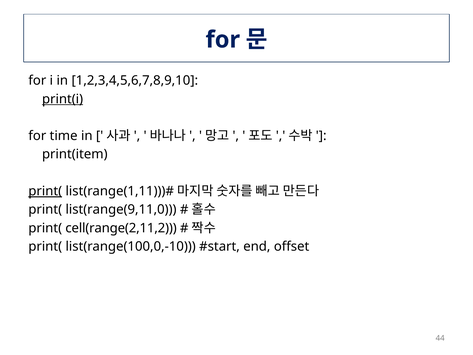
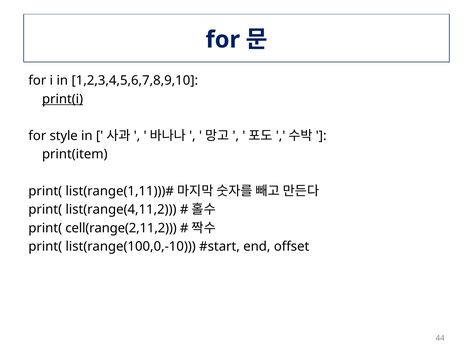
time: time -> style (64, 136)
print( underline: present -> none (45, 191)
list(range(9,11,0: list(range(9,11,0 -> list(range(4,11,2 (121, 209)
